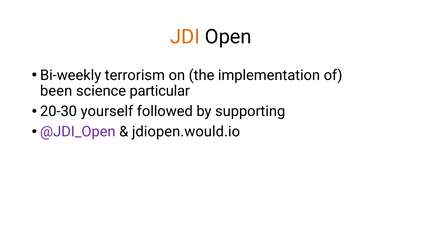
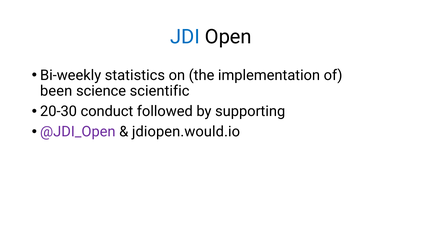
JDI colour: orange -> blue (185, 37)
terrorism: terrorism -> statistics (135, 75)
particular: particular -> scientific (160, 91)
yourself: yourself -> conduct (107, 111)
